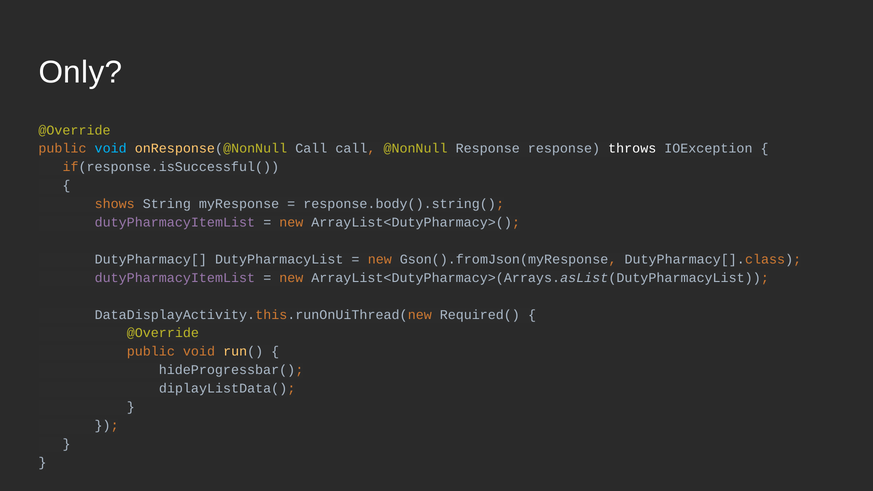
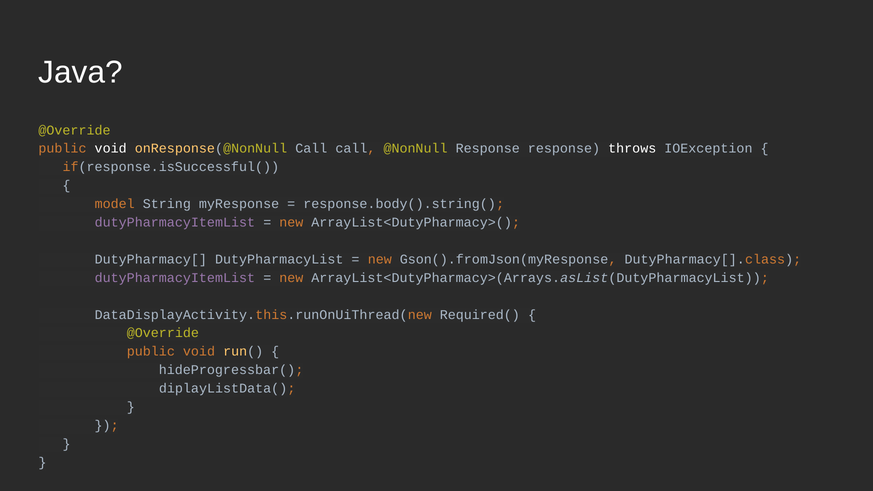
Only: Only -> Java (81, 72)
void colour: light blue -> white (111, 149)
shows: shows -> model (115, 204)
